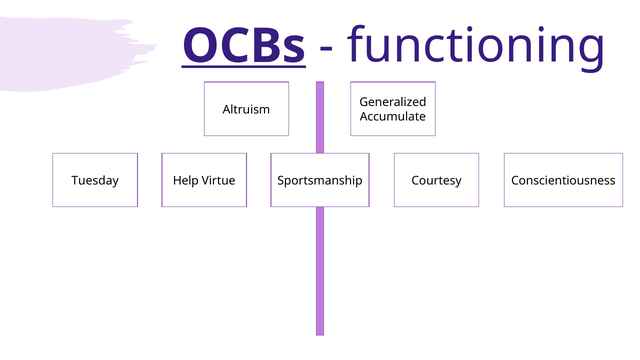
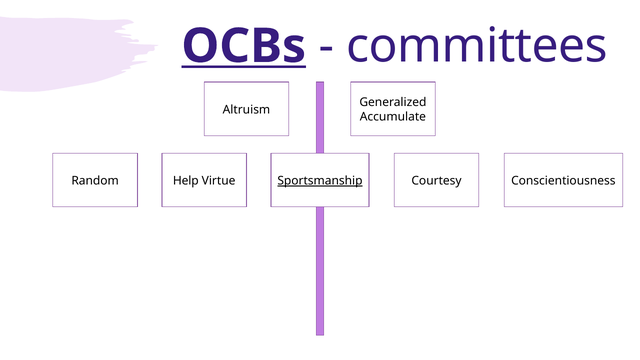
functioning: functioning -> committees (477, 46)
Tuesday: Tuesday -> Random (95, 181)
Sportsmanship underline: none -> present (320, 181)
